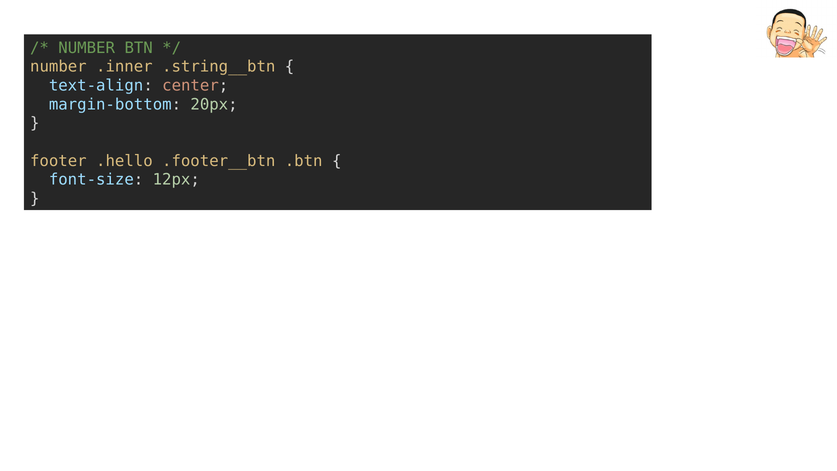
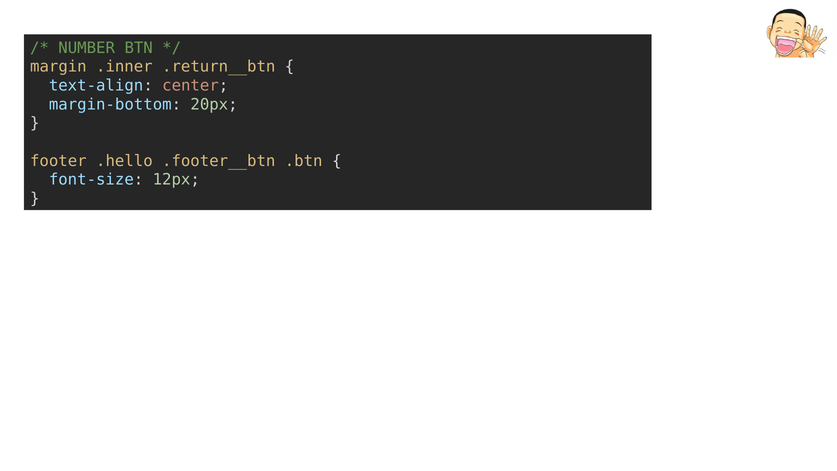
number: number -> margin (58, 67)
.string__btn: .string__btn -> .return__btn (219, 67)
